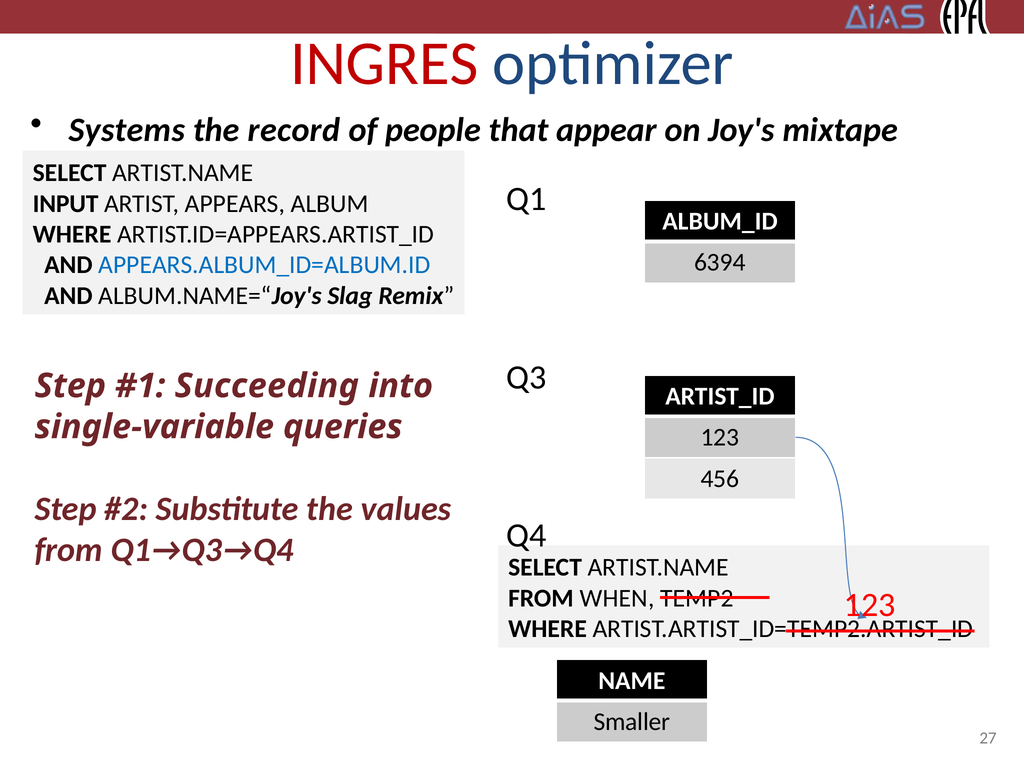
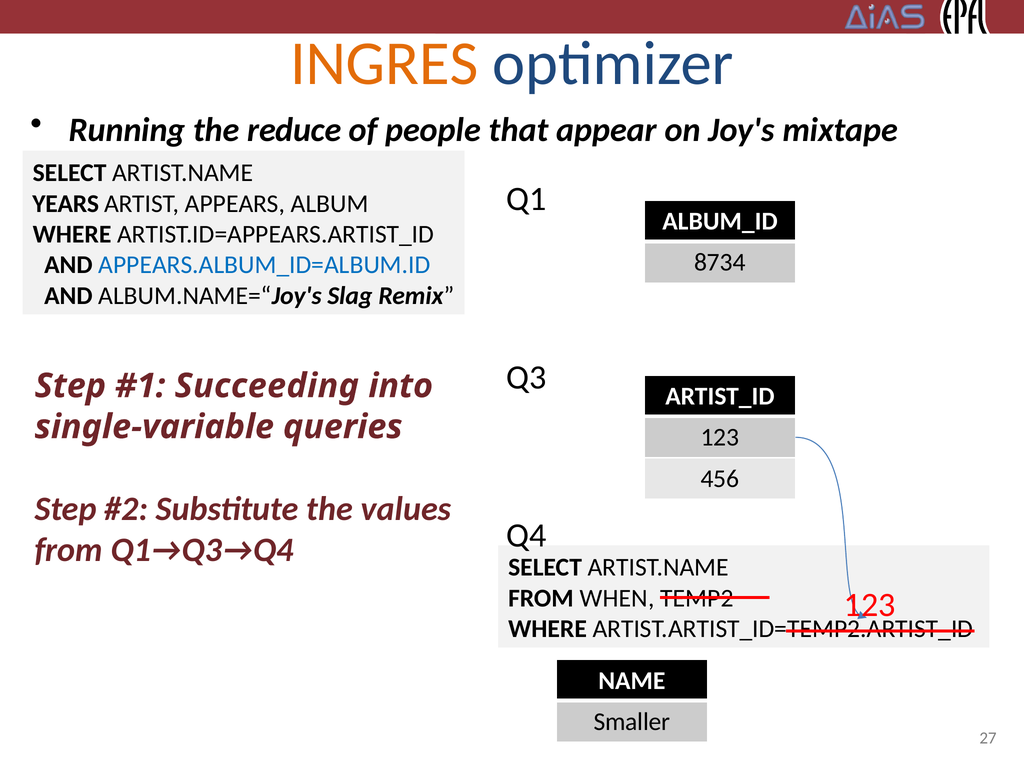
INGRES colour: red -> orange (384, 63)
Systems: Systems -> Running (127, 130)
record: record -> reduce (294, 130)
INPUT: INPUT -> YEARS (66, 204)
6394: 6394 -> 8734 (720, 263)
